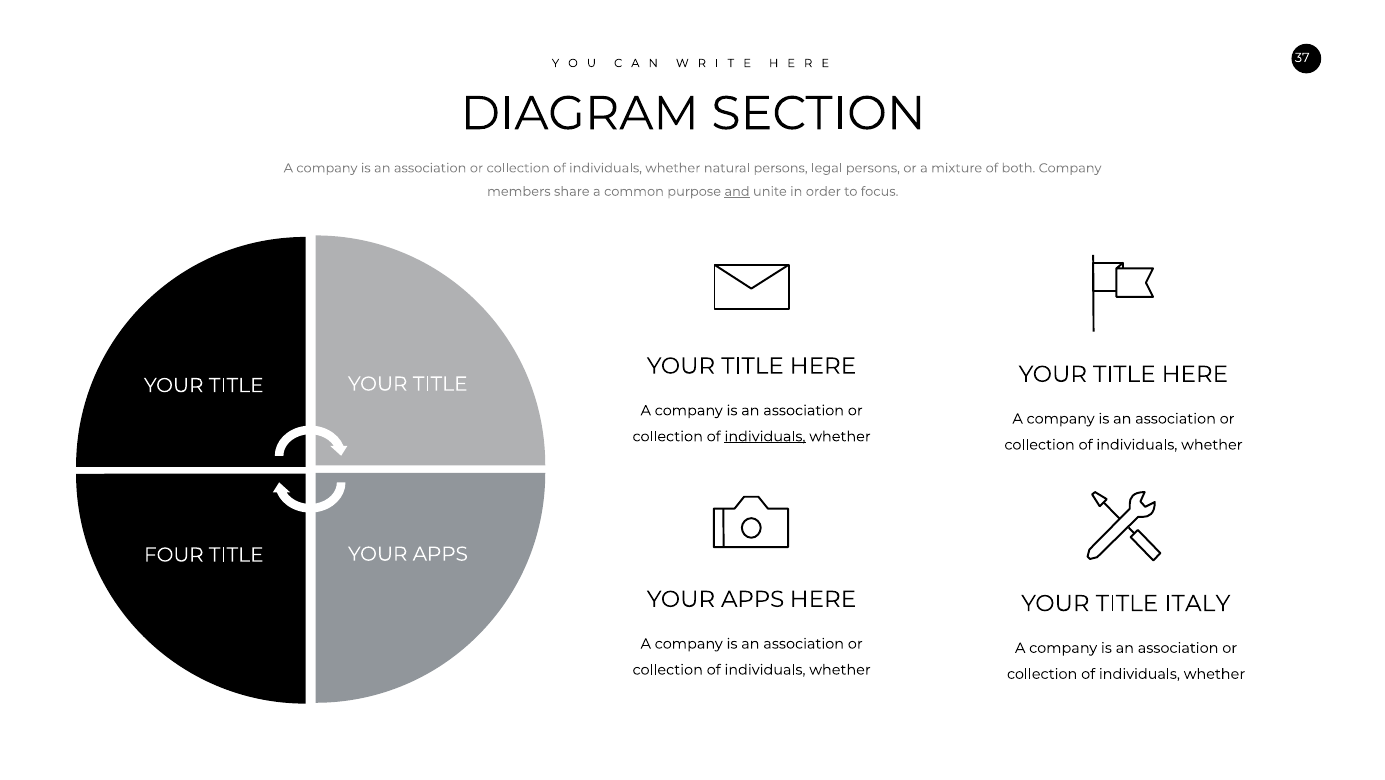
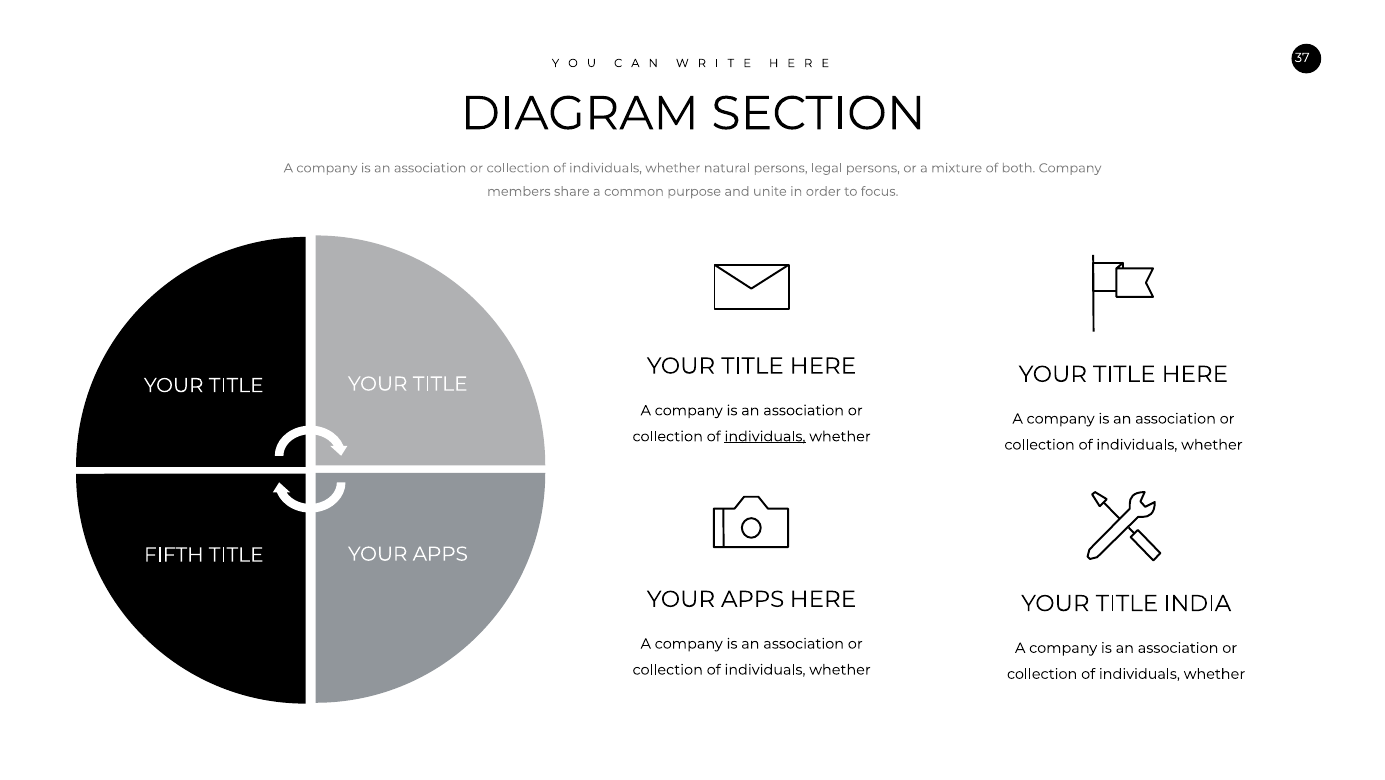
and underline: present -> none (737, 191)
FOUR: FOUR -> FIFTH (174, 554)
ITALY: ITALY -> INDIA (1198, 603)
